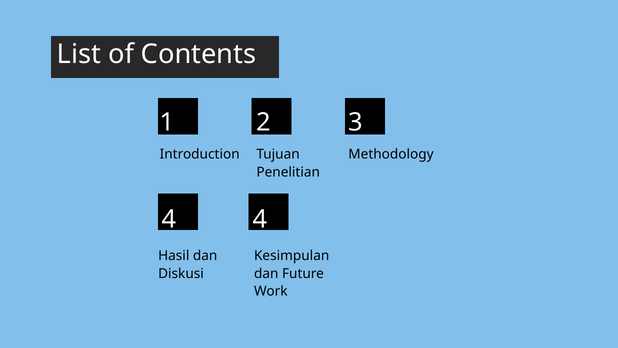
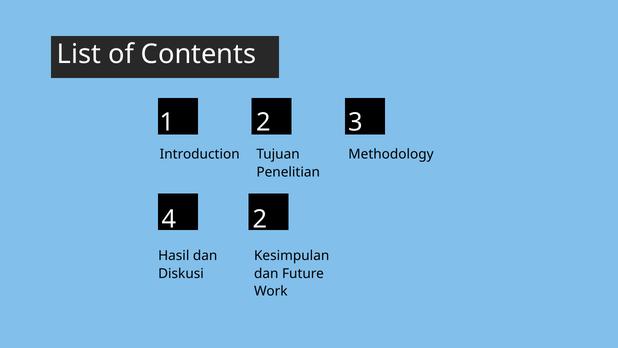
4 4: 4 -> 2 (260, 219)
